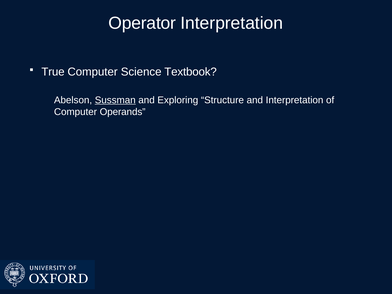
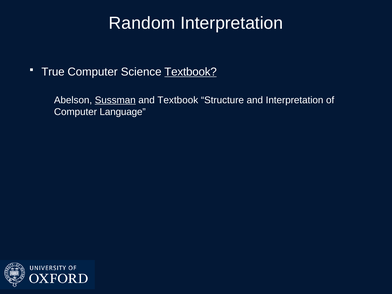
Operator: Operator -> Random (142, 23)
Textbook underline: none -> present (191, 72)
and Exploring: Exploring -> Textbook (178, 100)
Operands: Operands -> Language (123, 112)
